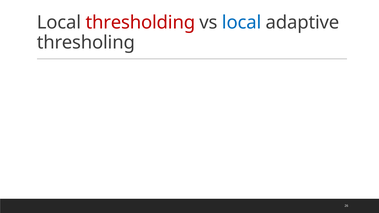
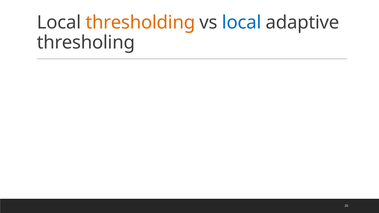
thresholding colour: red -> orange (140, 22)
